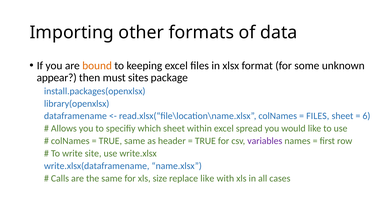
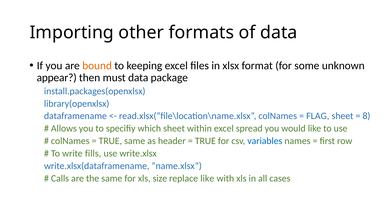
must sites: sites -> data (138, 78)
FILES: FILES -> FLAG (318, 116)
6: 6 -> 8 (366, 116)
variables colour: purple -> blue (265, 141)
site: site -> fills (93, 153)
